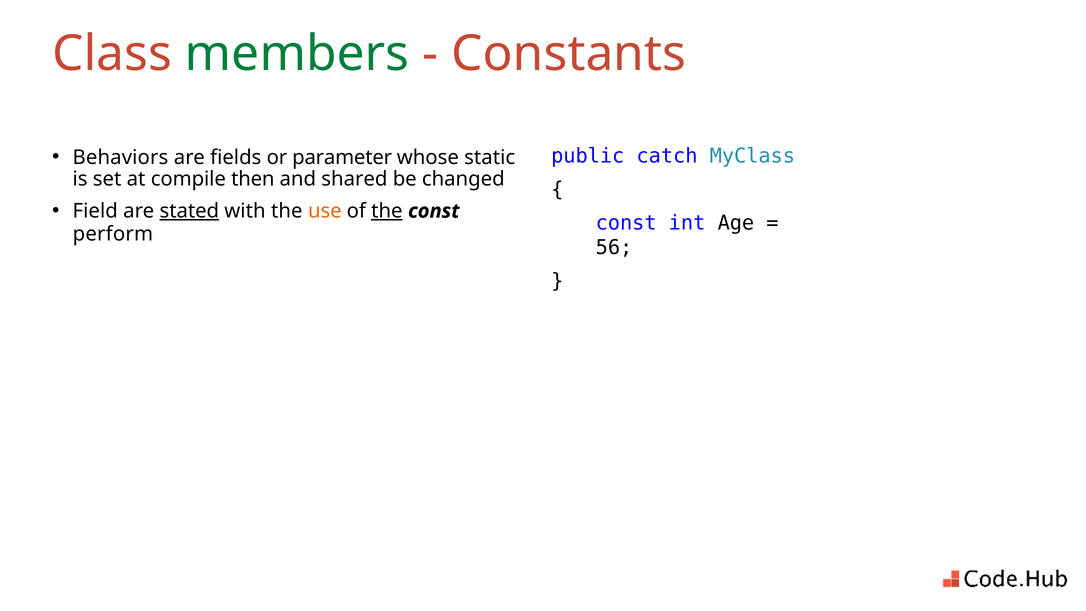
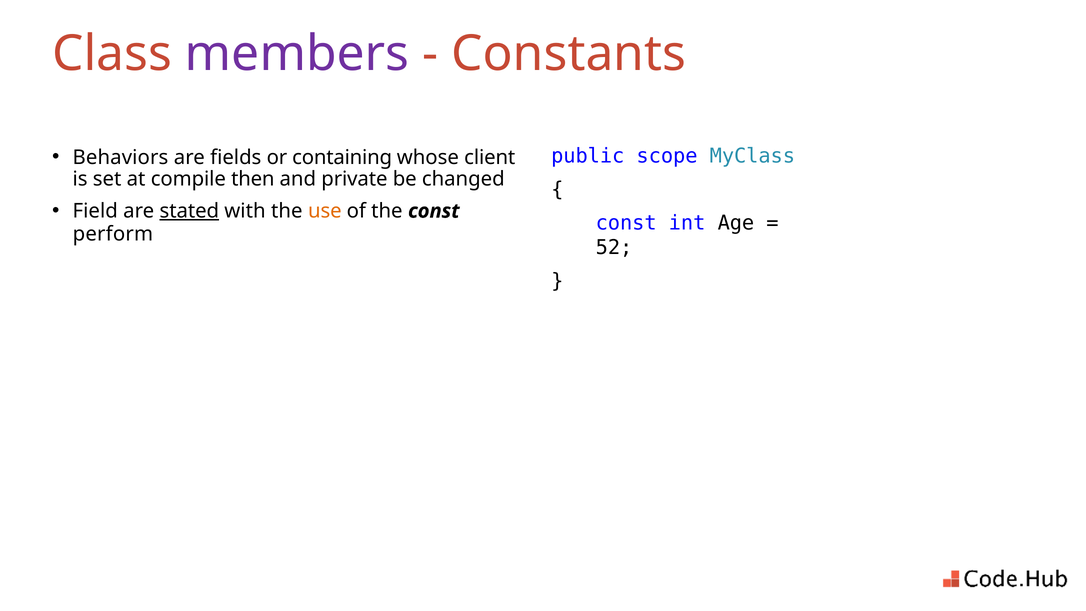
members colour: green -> purple (297, 54)
parameter: parameter -> containing (342, 157)
static: static -> client (490, 157)
catch: catch -> scope (667, 156)
shared: shared -> private (354, 179)
the underline: present -> none (387, 211)
56: 56 -> 52 (614, 247)
